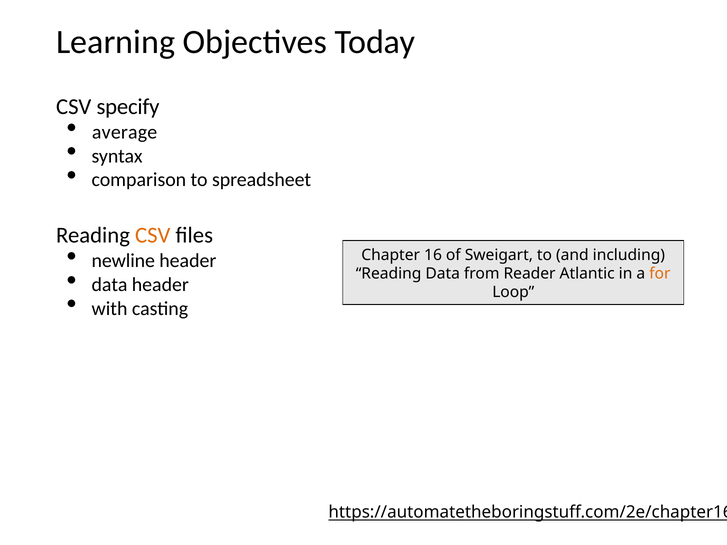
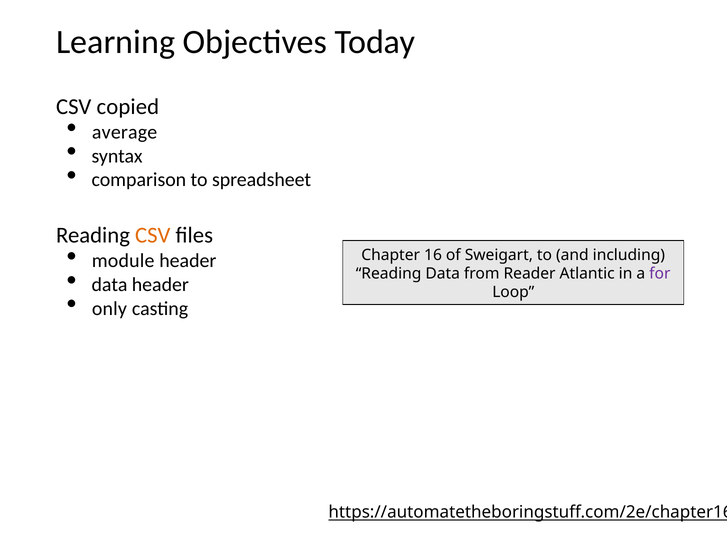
specify: specify -> copied (128, 107)
newline: newline -> module (123, 261)
for colour: orange -> purple (660, 274)
with: with -> only (109, 309)
